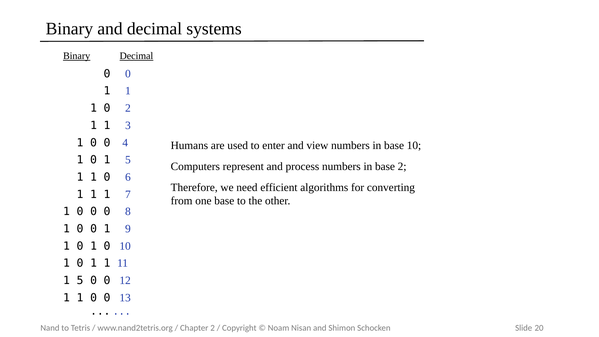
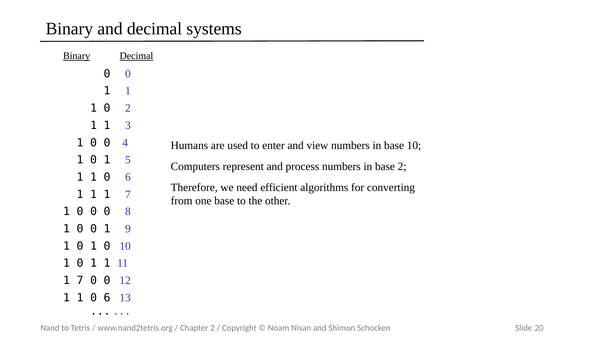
1 5: 5 -> 7 (80, 280)
0: 0 -> 6 (107, 298)
